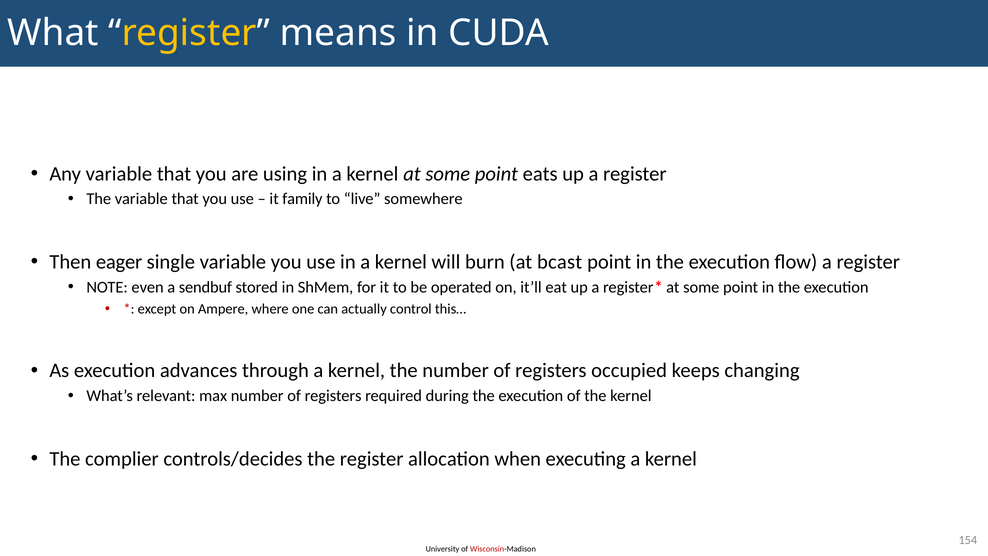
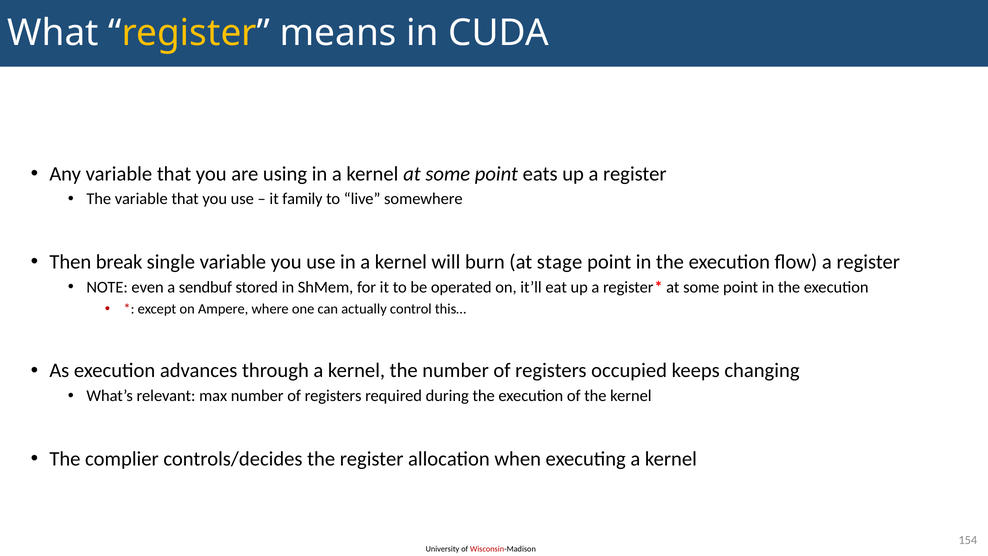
eager: eager -> break (119, 262)
bcast: bcast -> stage (560, 262)
